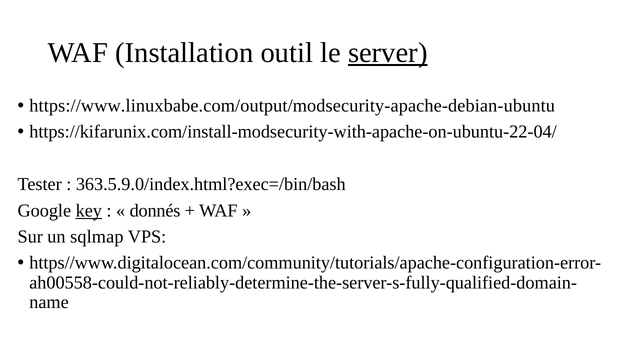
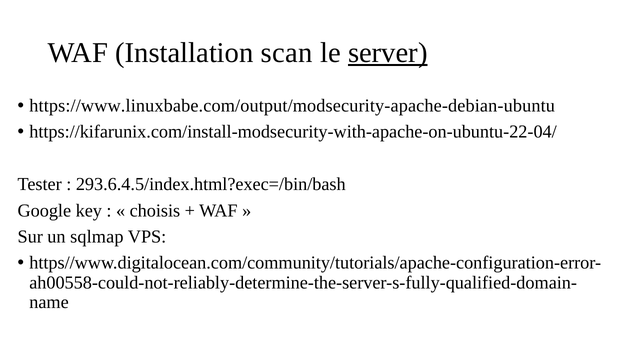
outil: outil -> scan (287, 53)
363.5.9.0/index.html?exec=/bin/bash: 363.5.9.0/index.html?exec=/bin/bash -> 293.6.4.5/index.html?exec=/bin/bash (211, 184)
key underline: present -> none (89, 210)
donnés: donnés -> choisis (155, 210)
